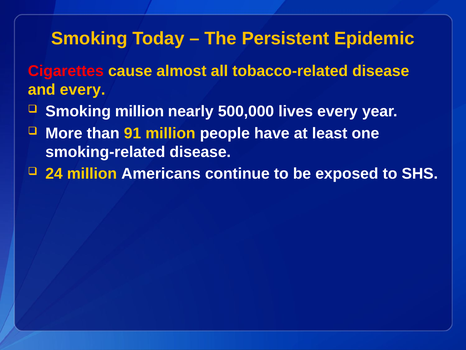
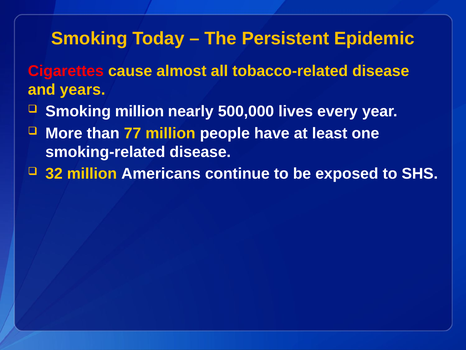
and every: every -> years (83, 90)
91: 91 -> 77 (133, 133)
24: 24 -> 32 (54, 173)
